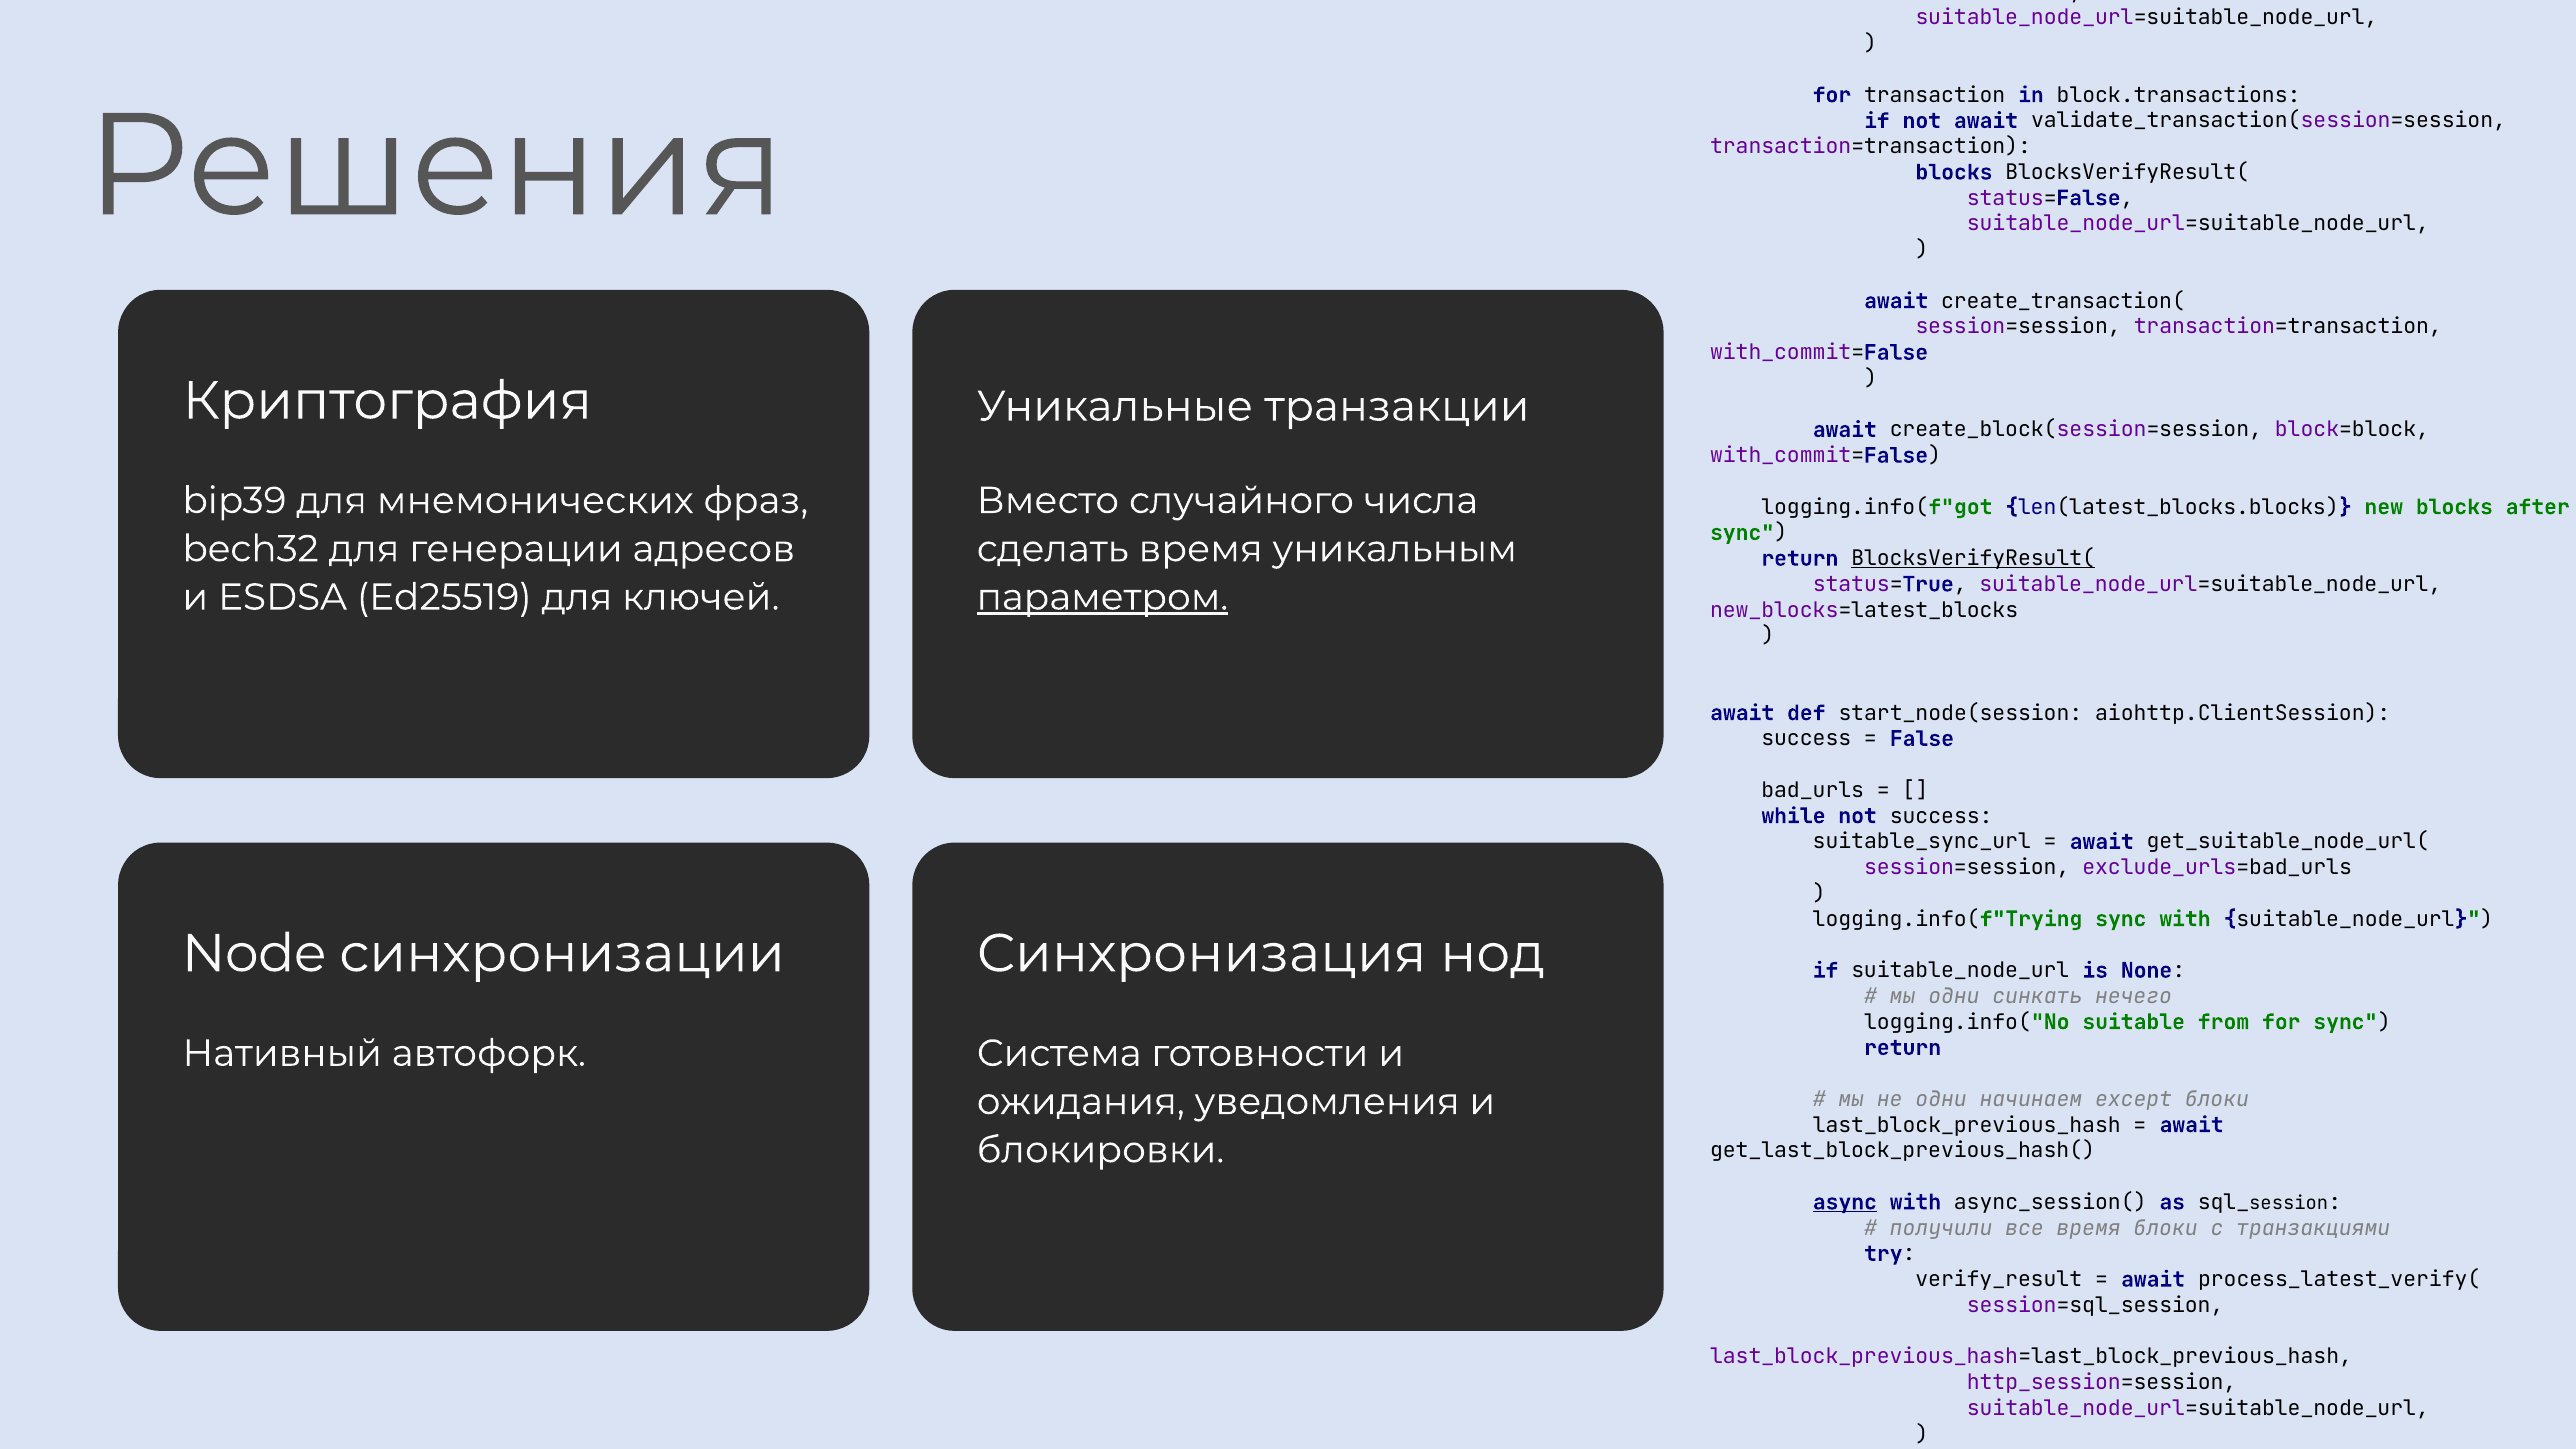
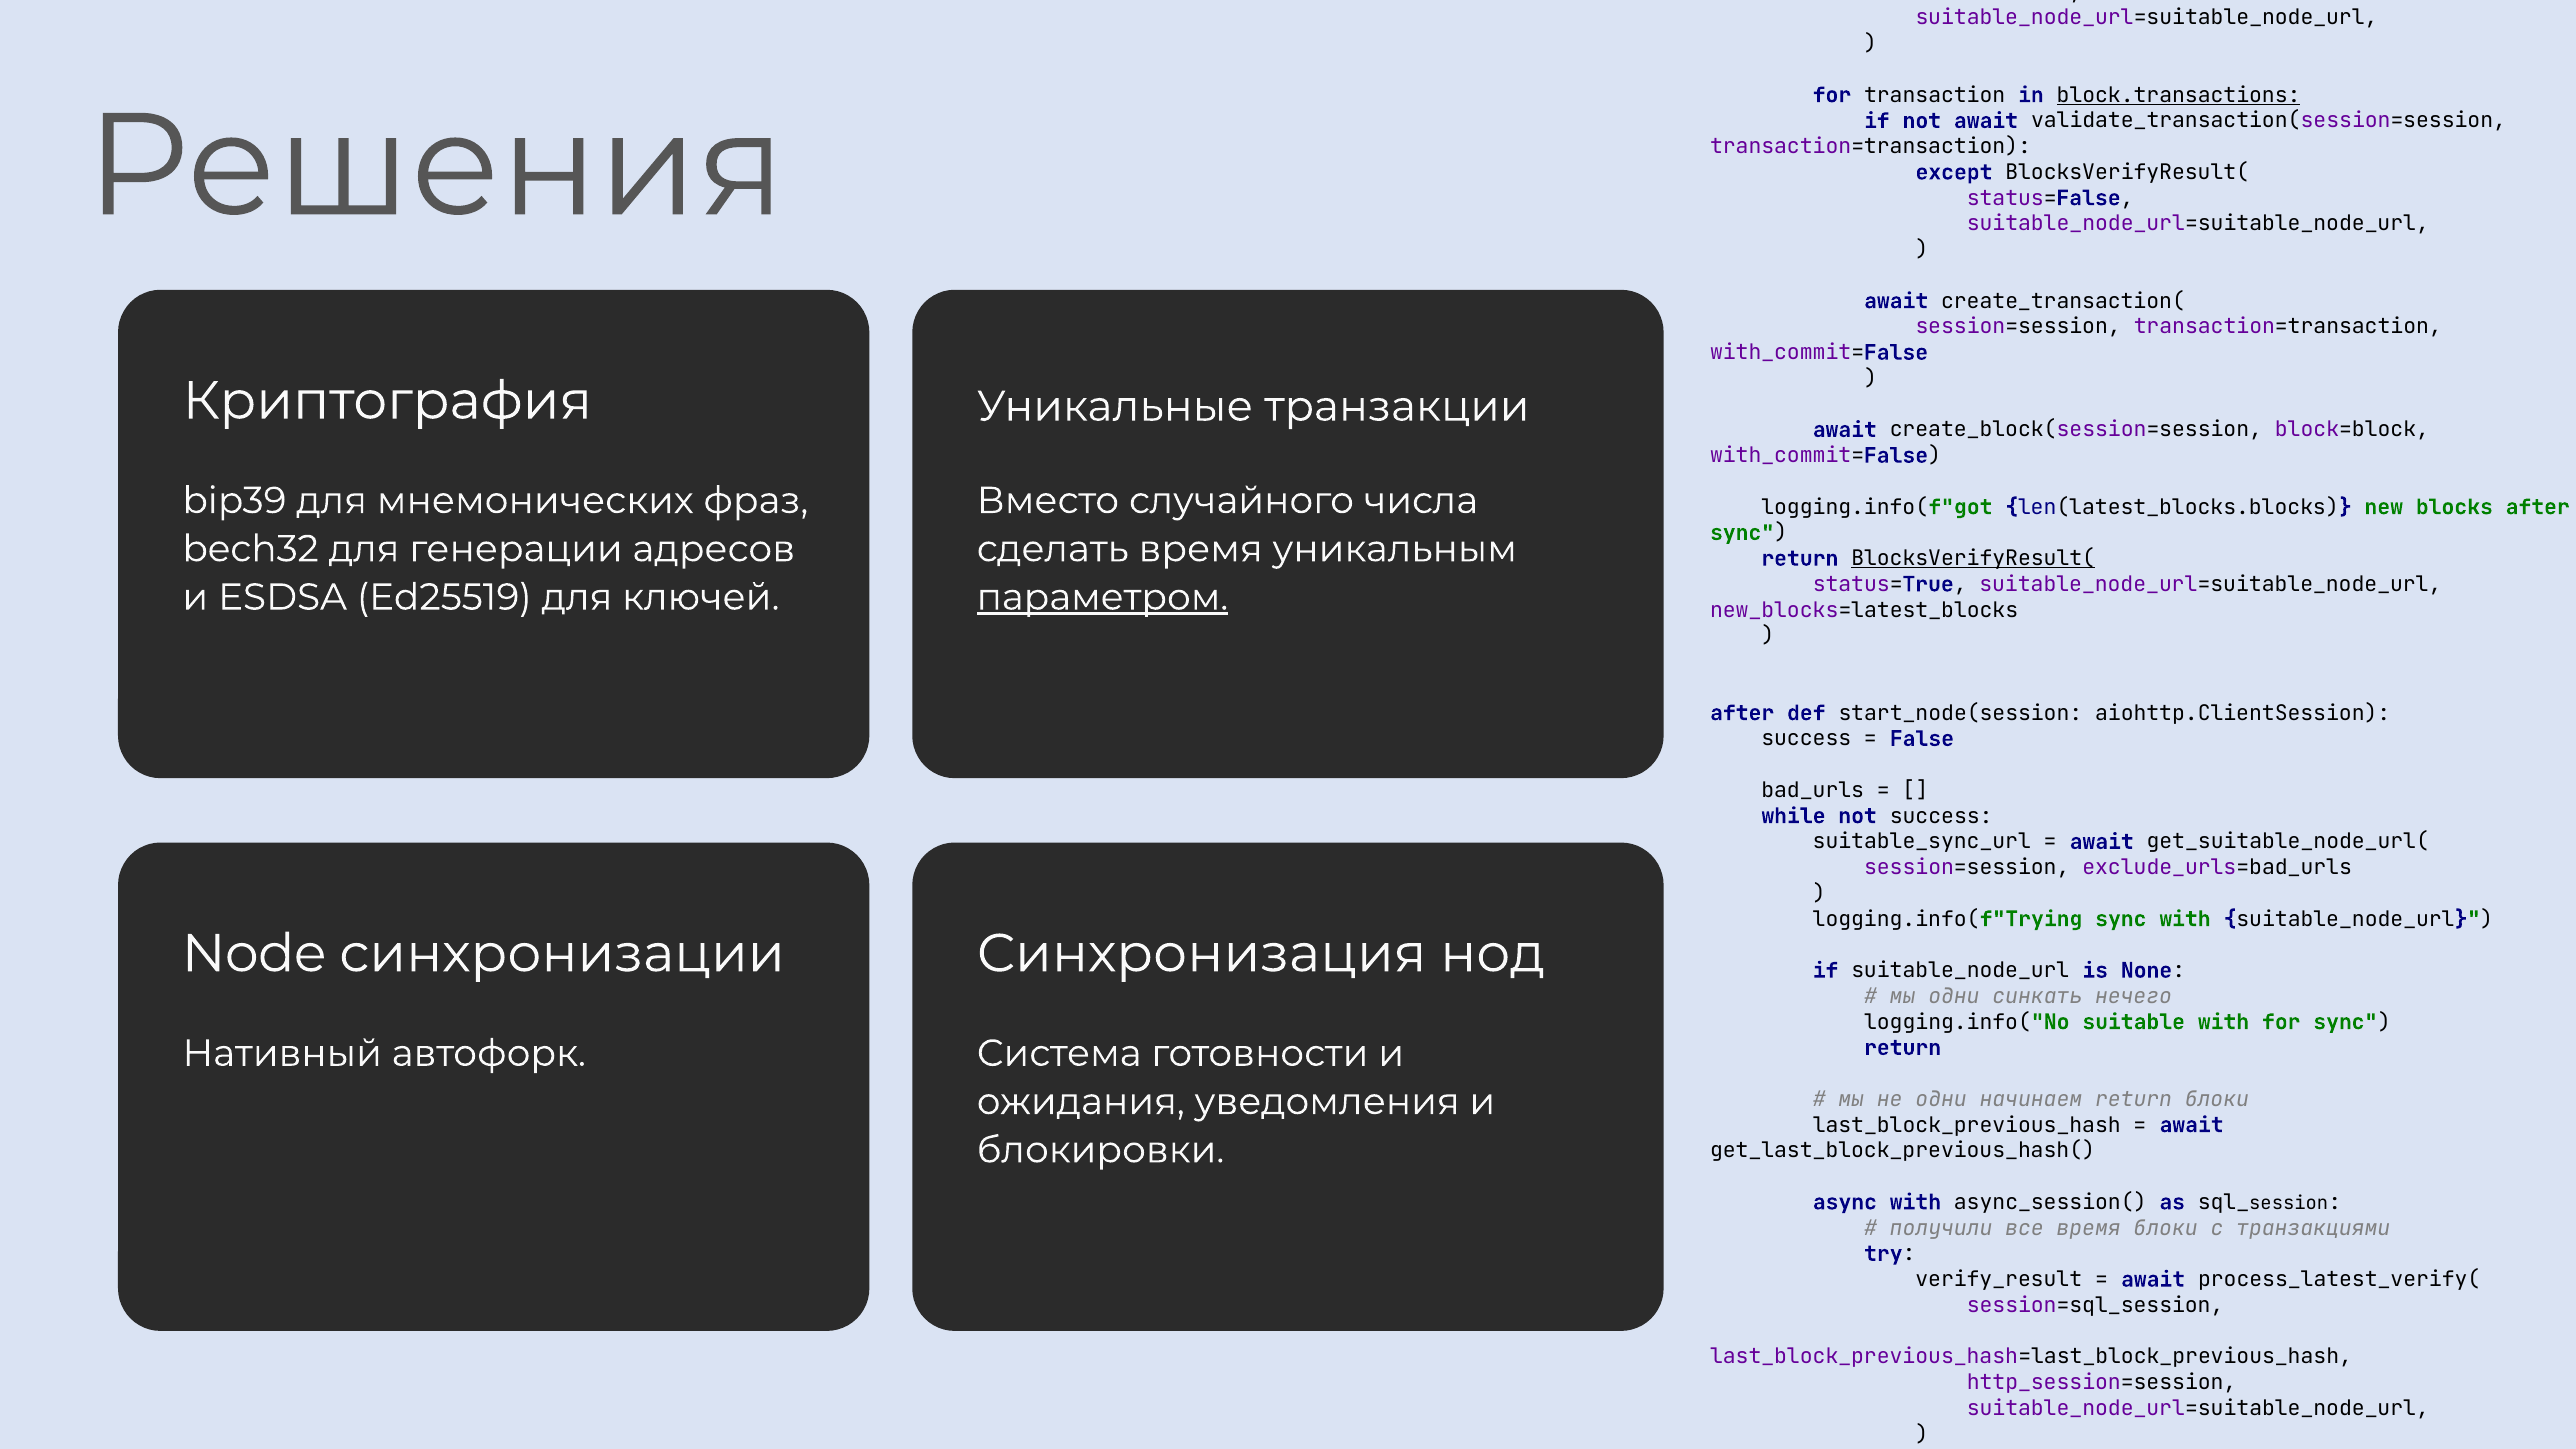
block.transactions underline: none -> present (2179, 95)
blocks: blocks -> except (1954, 172)
await: await -> after (1742, 713)
suitable from: from -> with (2224, 1022)
начинаем except: except -> return (2134, 1099)
async underline: present -> none (1845, 1202)
